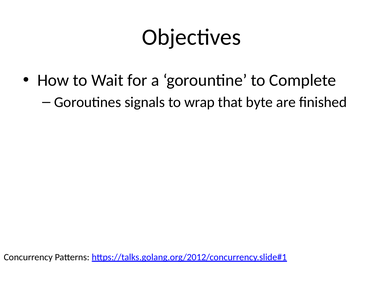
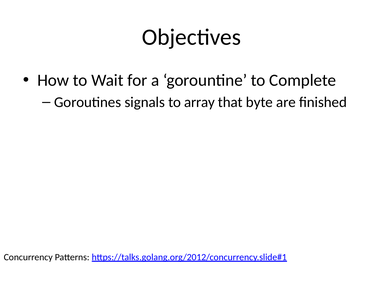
wrap: wrap -> array (200, 102)
